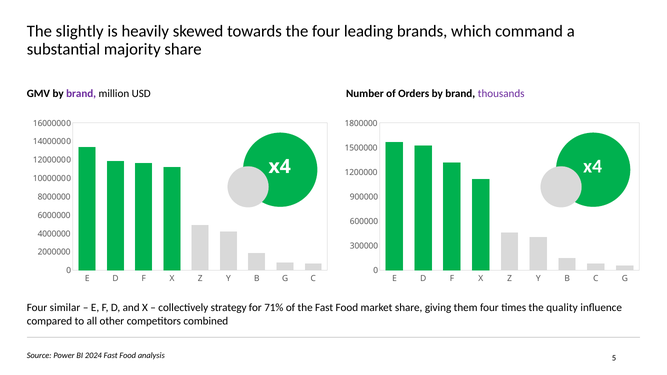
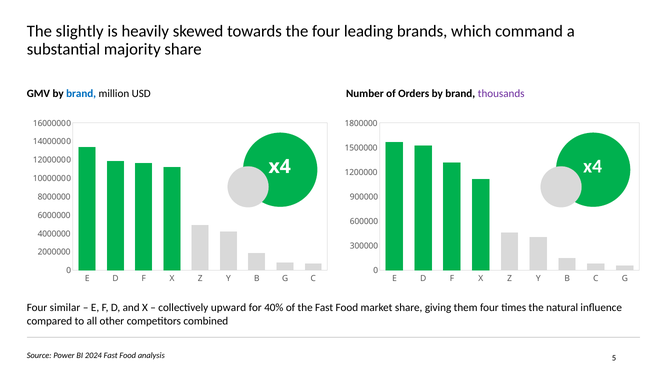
brand colour: purple -> blue (81, 94)
strategy: strategy -> upward (229, 308)
71%: 71% -> 40% (274, 308)
quality: quality -> natural (562, 308)
